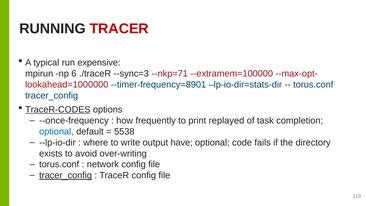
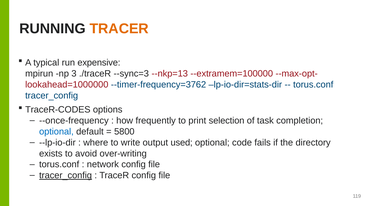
TRACER colour: red -> orange (119, 29)
6: 6 -> 3 (74, 73)
--nkp=71: --nkp=71 -> --nkp=13 (170, 73)
--timer-frequency=8901: --timer-frequency=8901 -> --timer-frequency=3762 (158, 84)
TraceR-CODES underline: present -> none (58, 109)
replayed: replayed -> selection (227, 120)
5538: 5538 -> 5800 (124, 131)
have: have -> used (182, 142)
